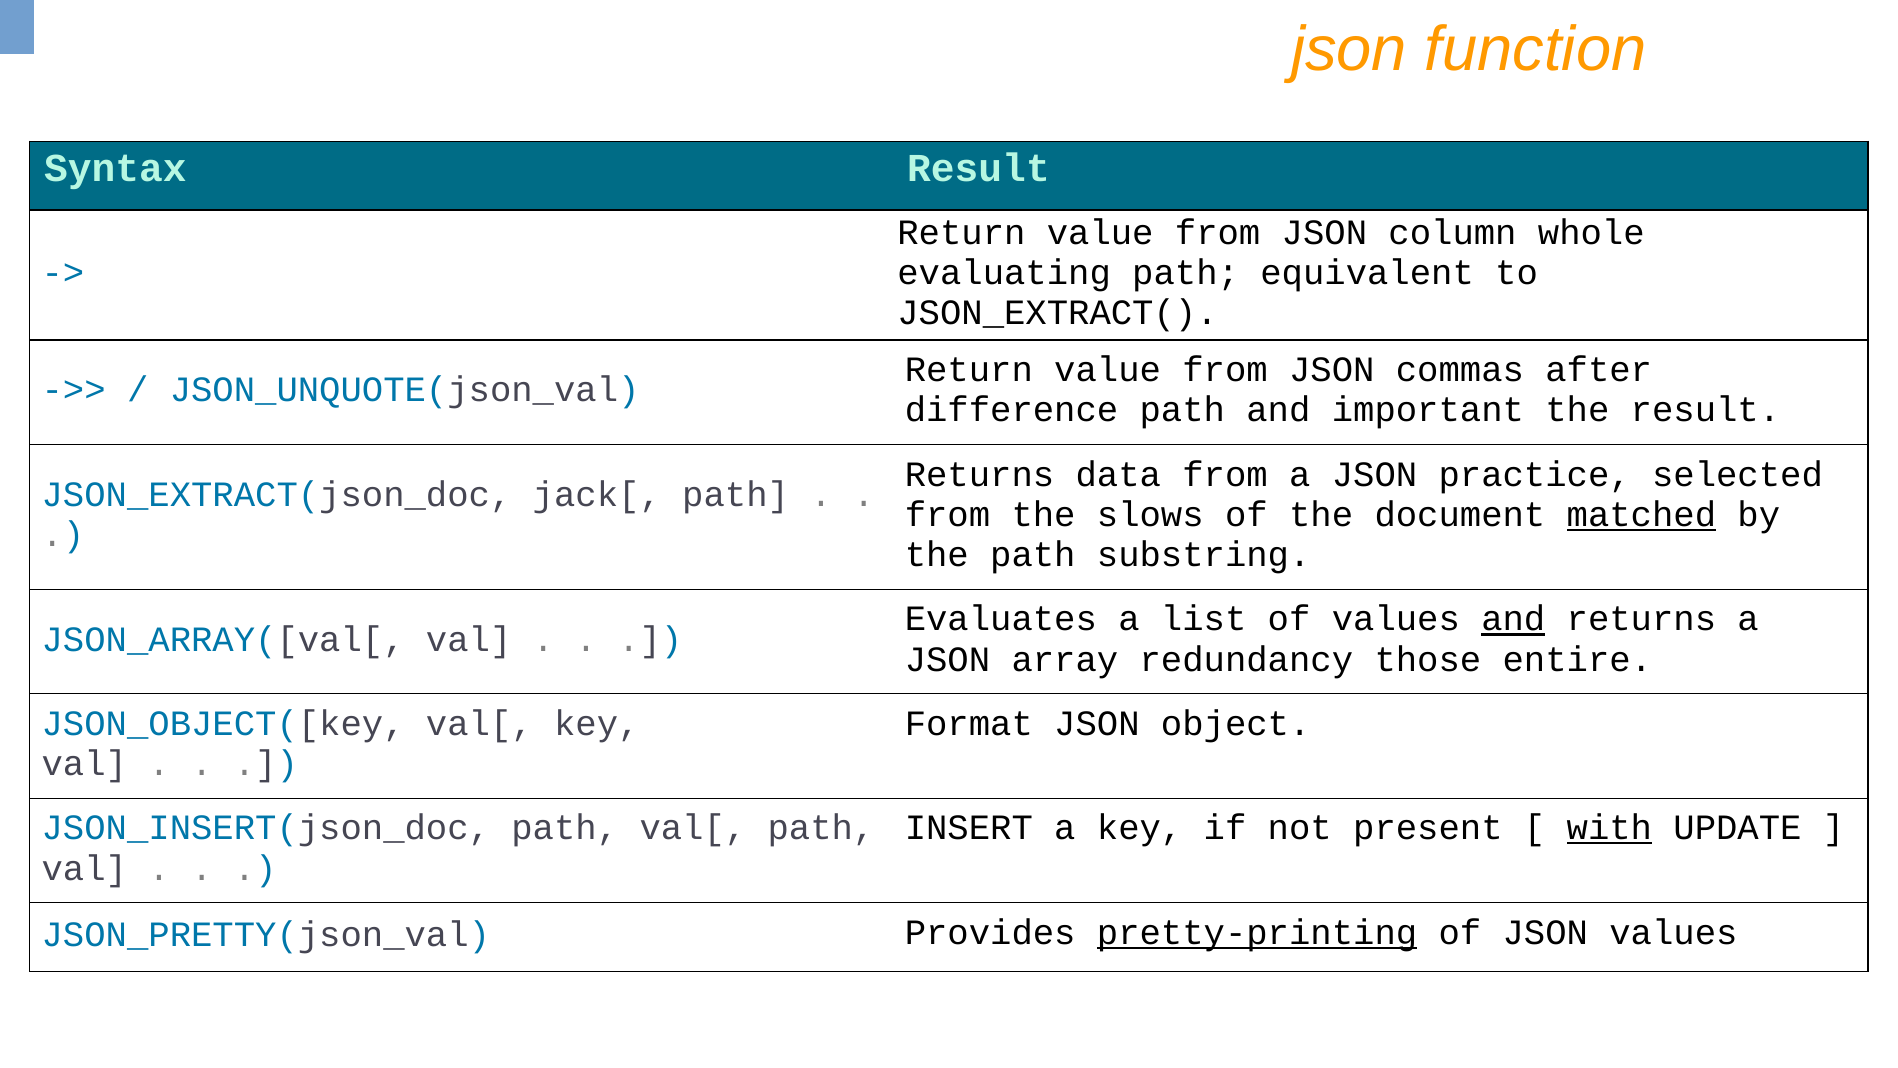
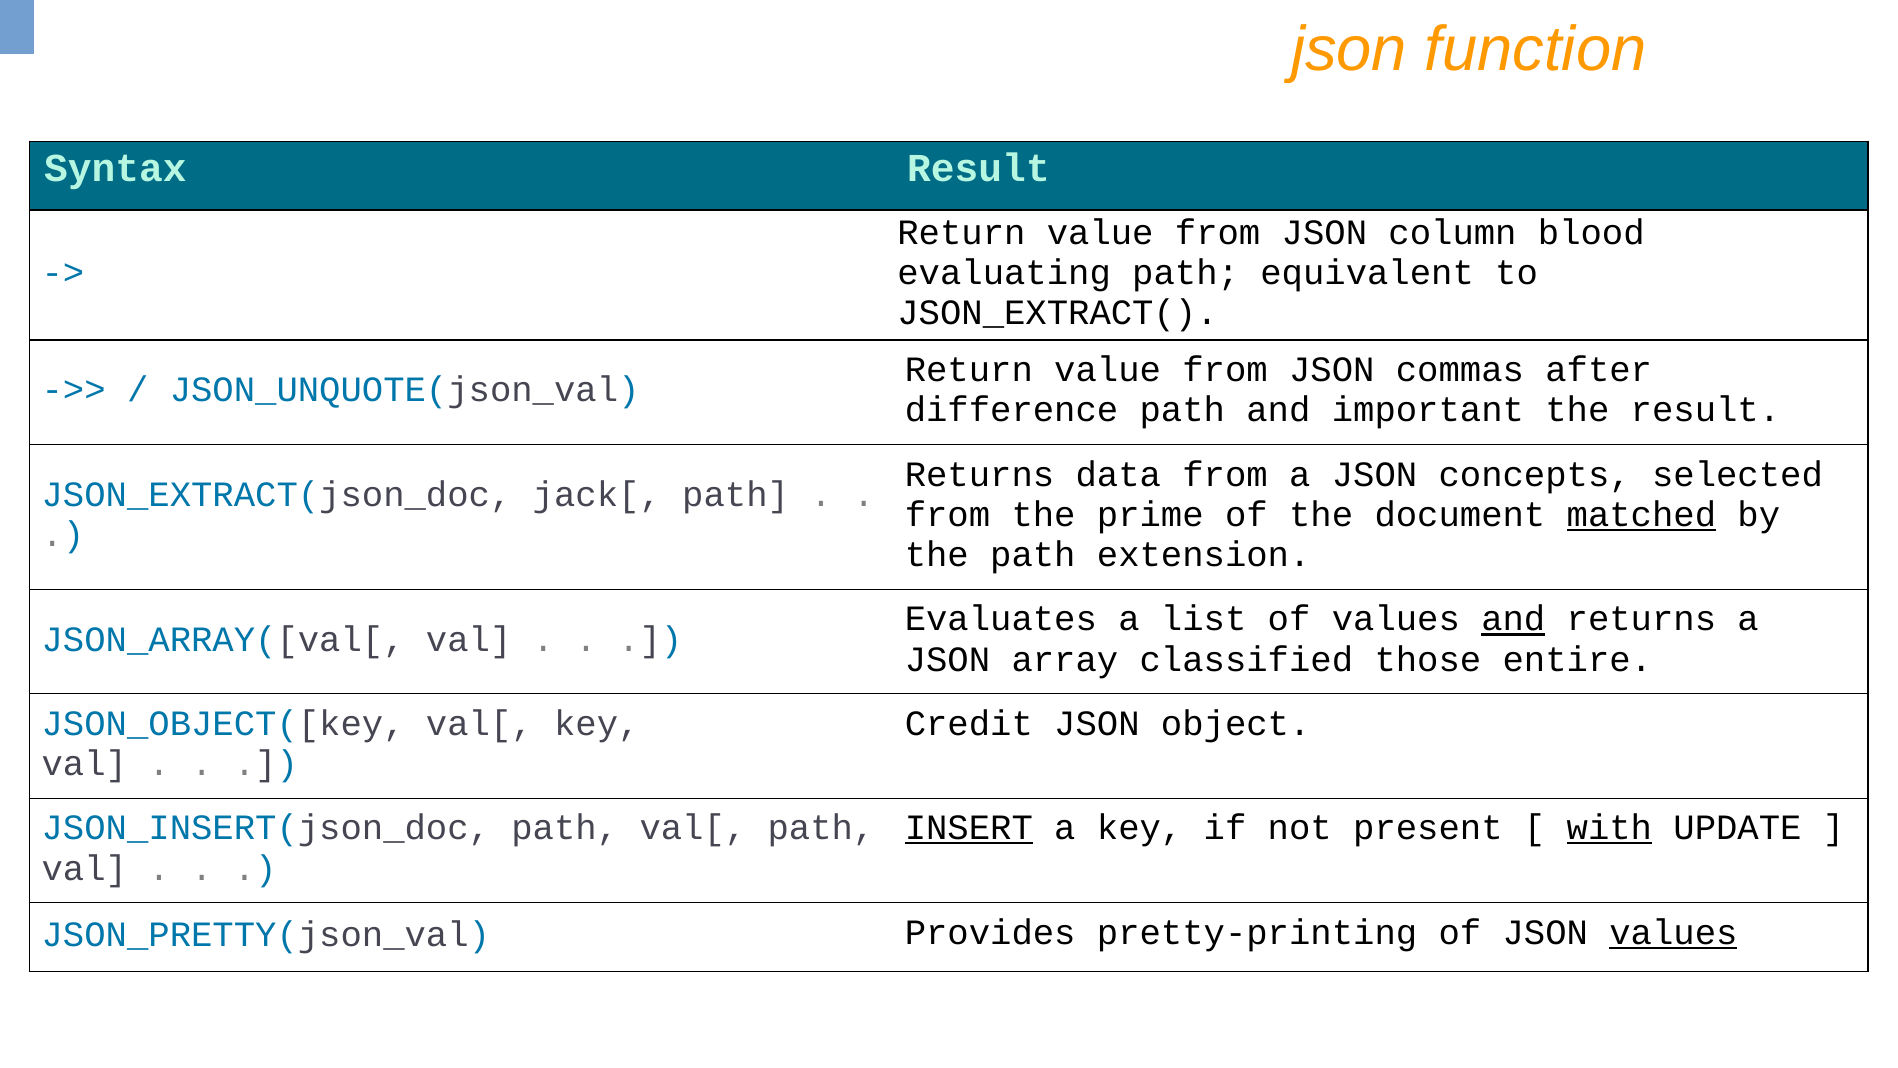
whole: whole -> blood (1591, 232)
practice: practice -> concepts (1535, 474)
slows: slows -> prime (1150, 514)
substring: substring -> extension (1204, 555)
redundancy: redundancy -> classified (1246, 659)
Format: Format -> Credit (969, 723)
INSERT underline: none -> present (969, 828)
pretty-printing underline: present -> none (1257, 932)
values underline: none -> present (1673, 932)
